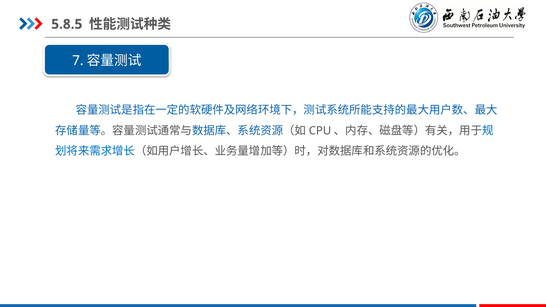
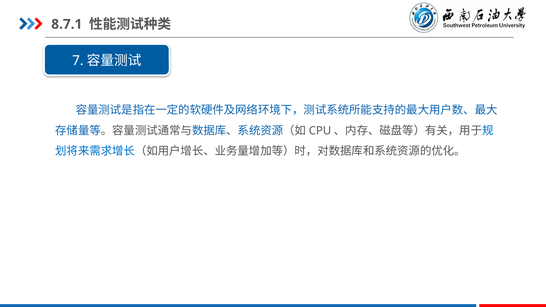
5.8.5: 5.8.5 -> 8.7.1 (67, 24)
